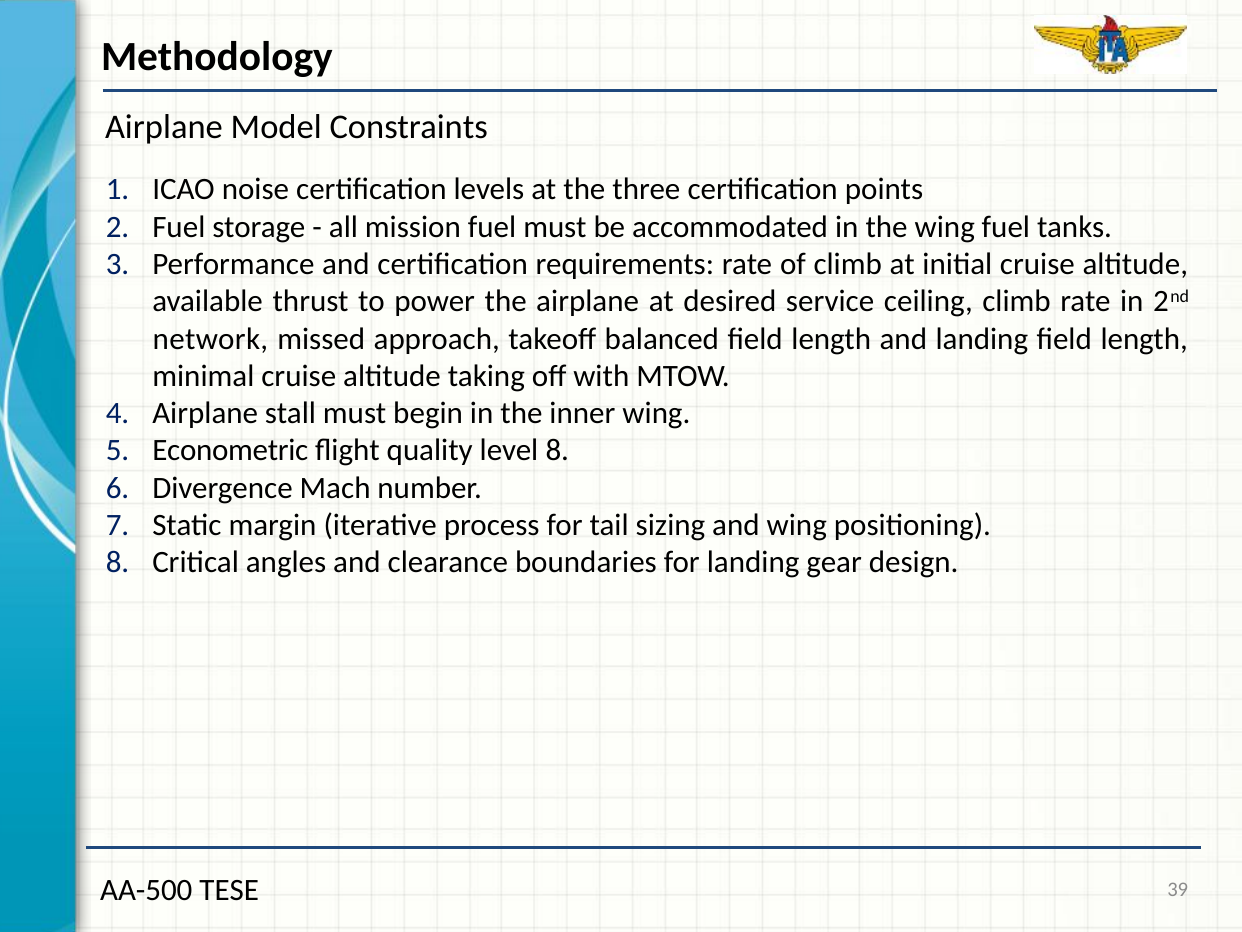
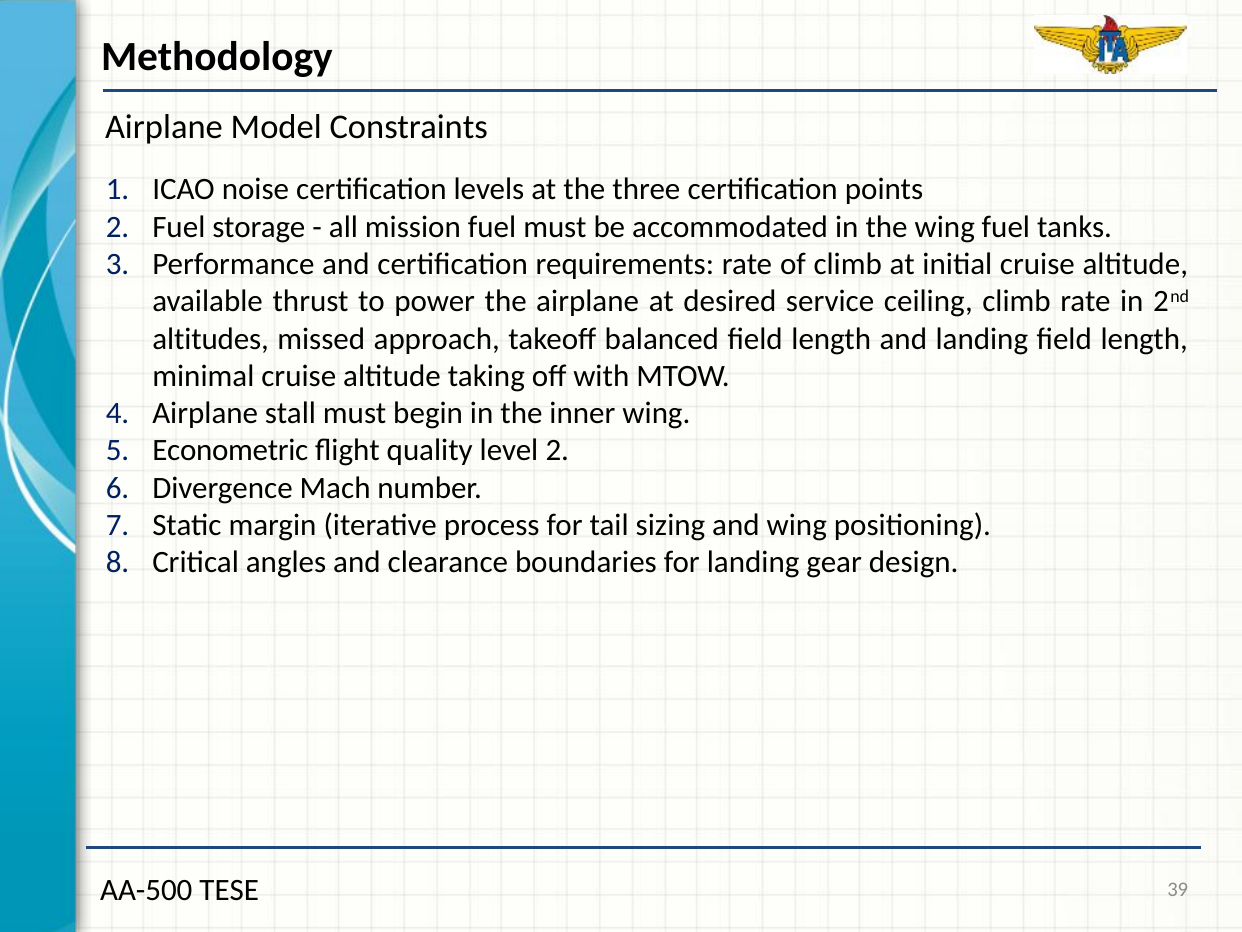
network: network -> altitudes (211, 339)
level 8: 8 -> 2 (557, 450)
